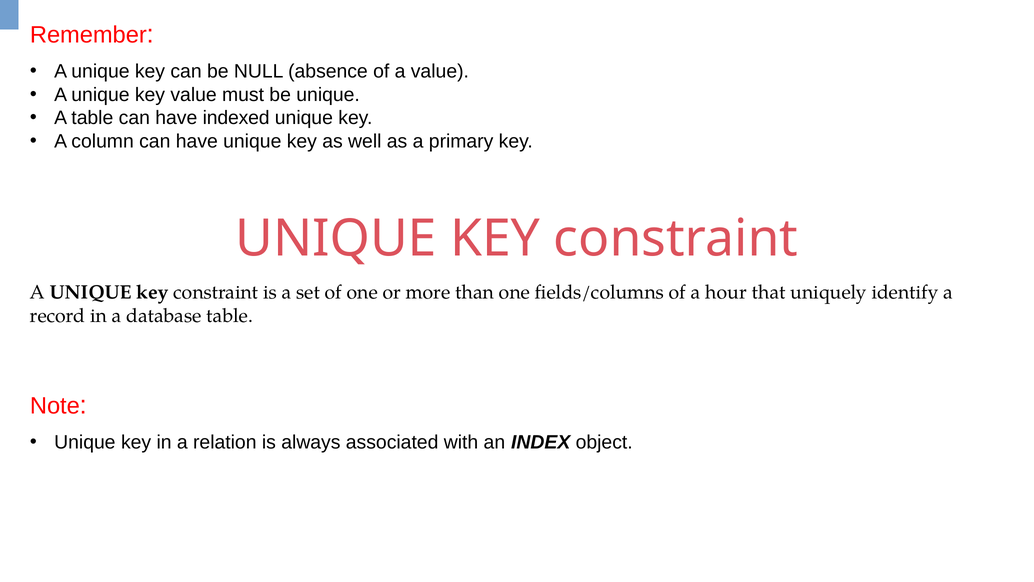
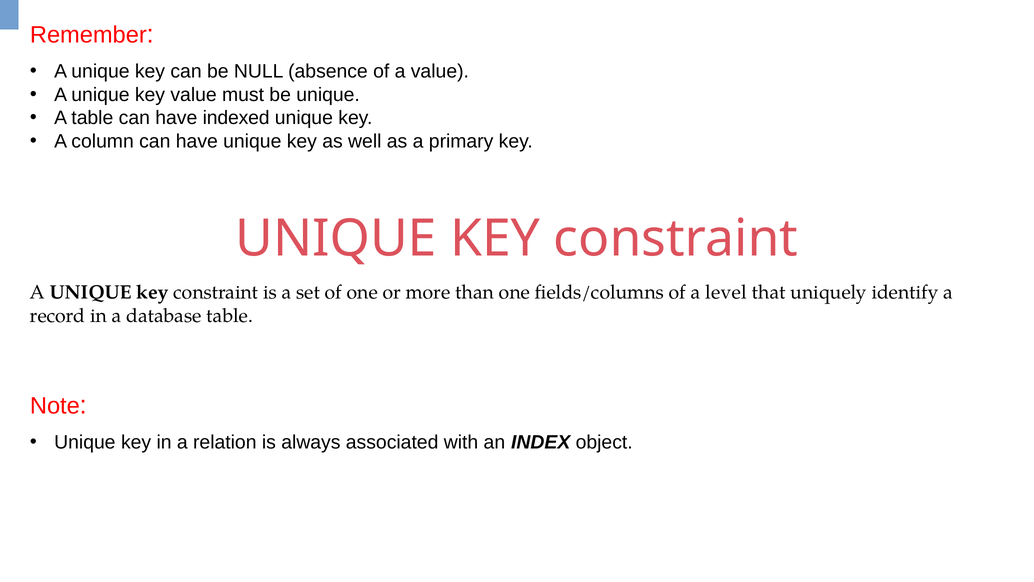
hour: hour -> level (726, 292)
